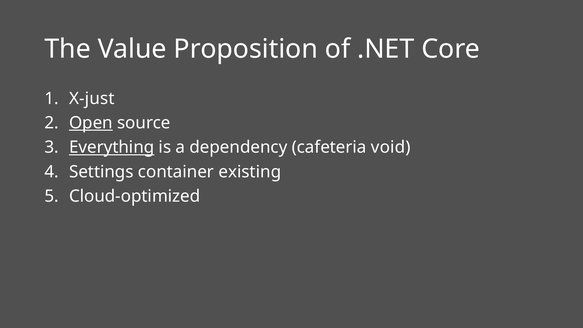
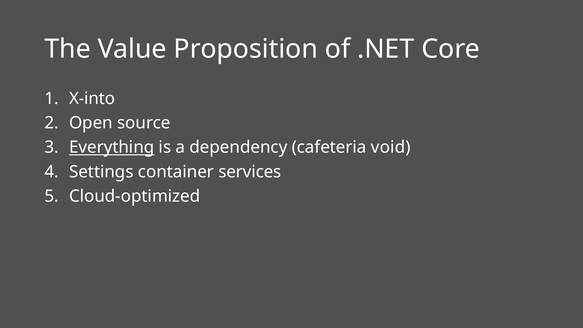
X-just: X-just -> X-into (92, 99)
Open underline: present -> none (91, 123)
existing: existing -> services (250, 172)
